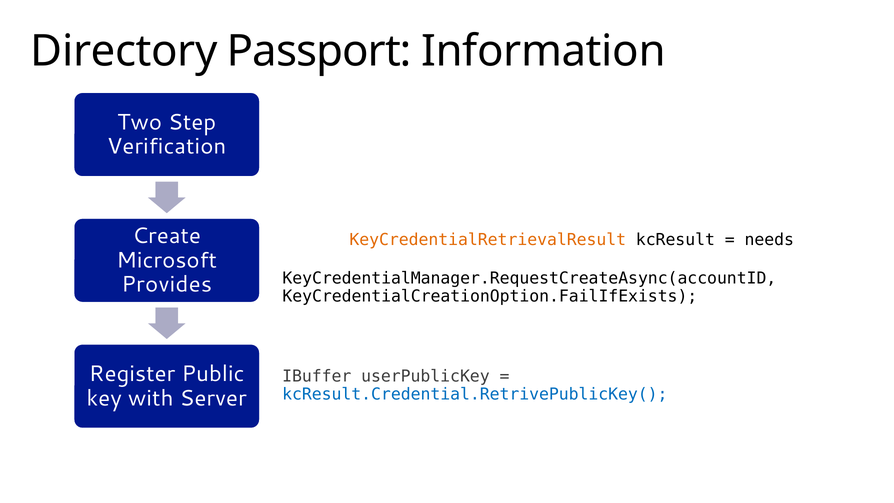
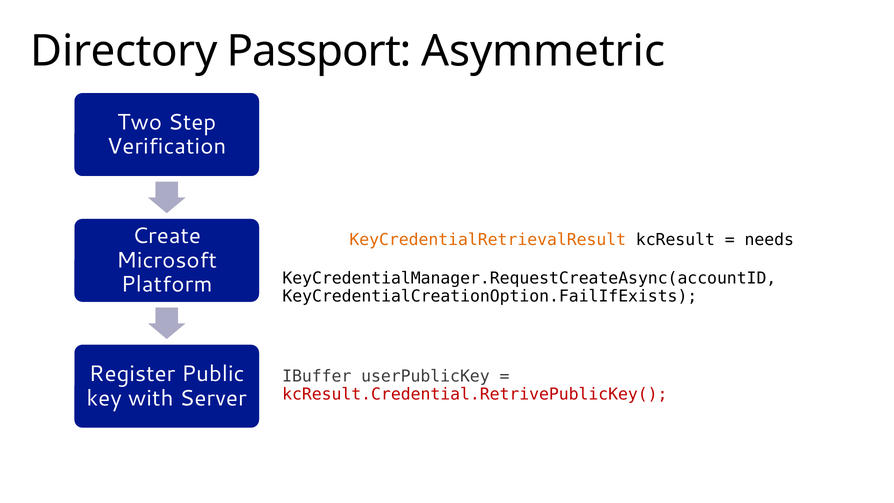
Information: Information -> Asymmetric (543, 51)
Provides: Provides -> Platform (167, 284)
kcResult.Credential.RetrivePublicKey( colour: blue -> red (475, 394)
